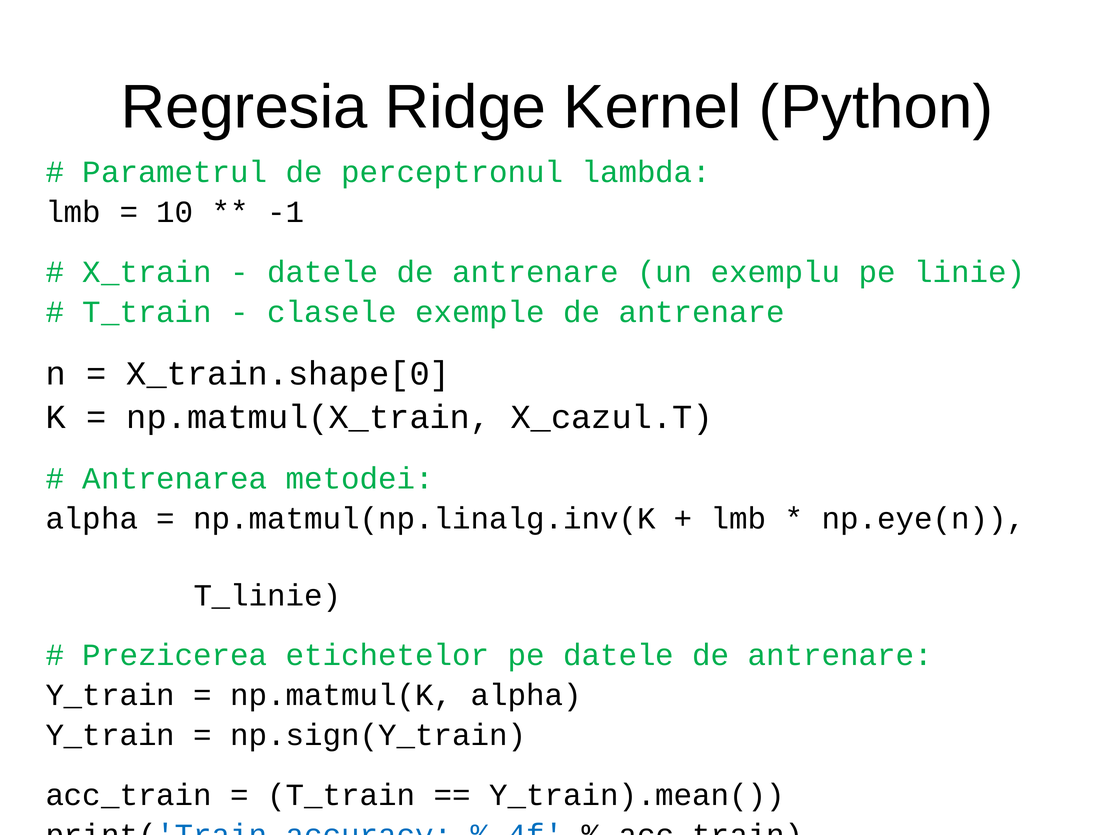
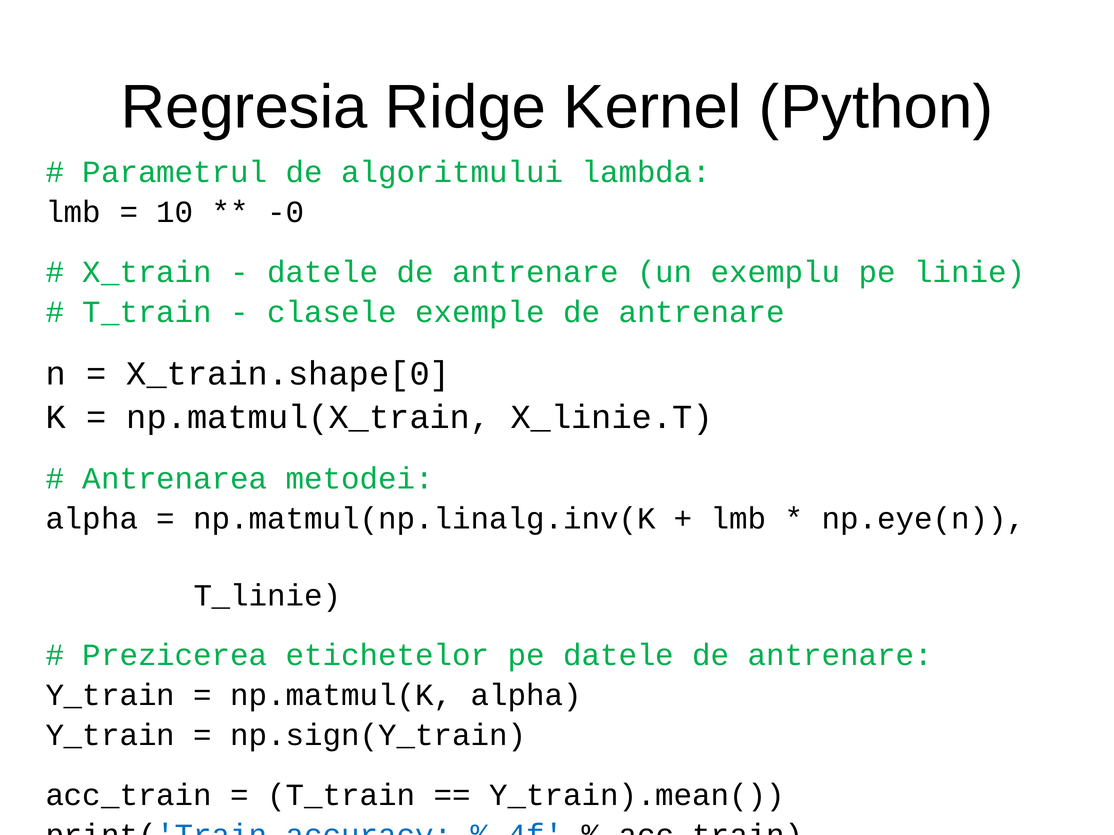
perceptronul: perceptronul -> algoritmului (452, 172)
-1: -1 -> -0 (286, 212)
X_cazul.T: X_cazul.T -> X_linie.T (612, 417)
